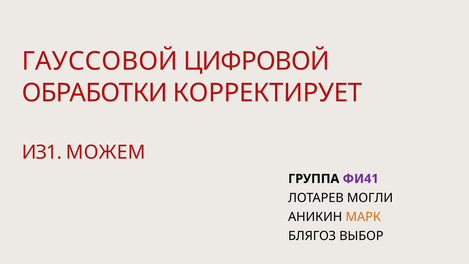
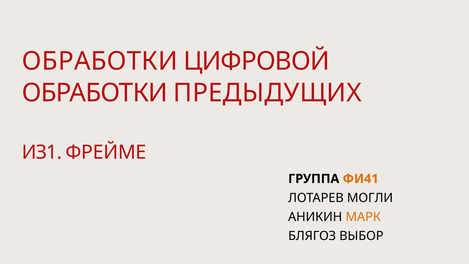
ГАУССОВОЙ: ГАУССОВОЙ -> ОБРАБОТКИ (100, 61)
КОРРЕКТИРУЕТ: КОРРЕКТИРУЕТ -> ПРЕДЫДУЩИХ (267, 93)
МОЖЕМ: МОЖЕМ -> ФРЕЙМЕ (106, 152)
ФИ41 colour: purple -> orange (361, 179)
